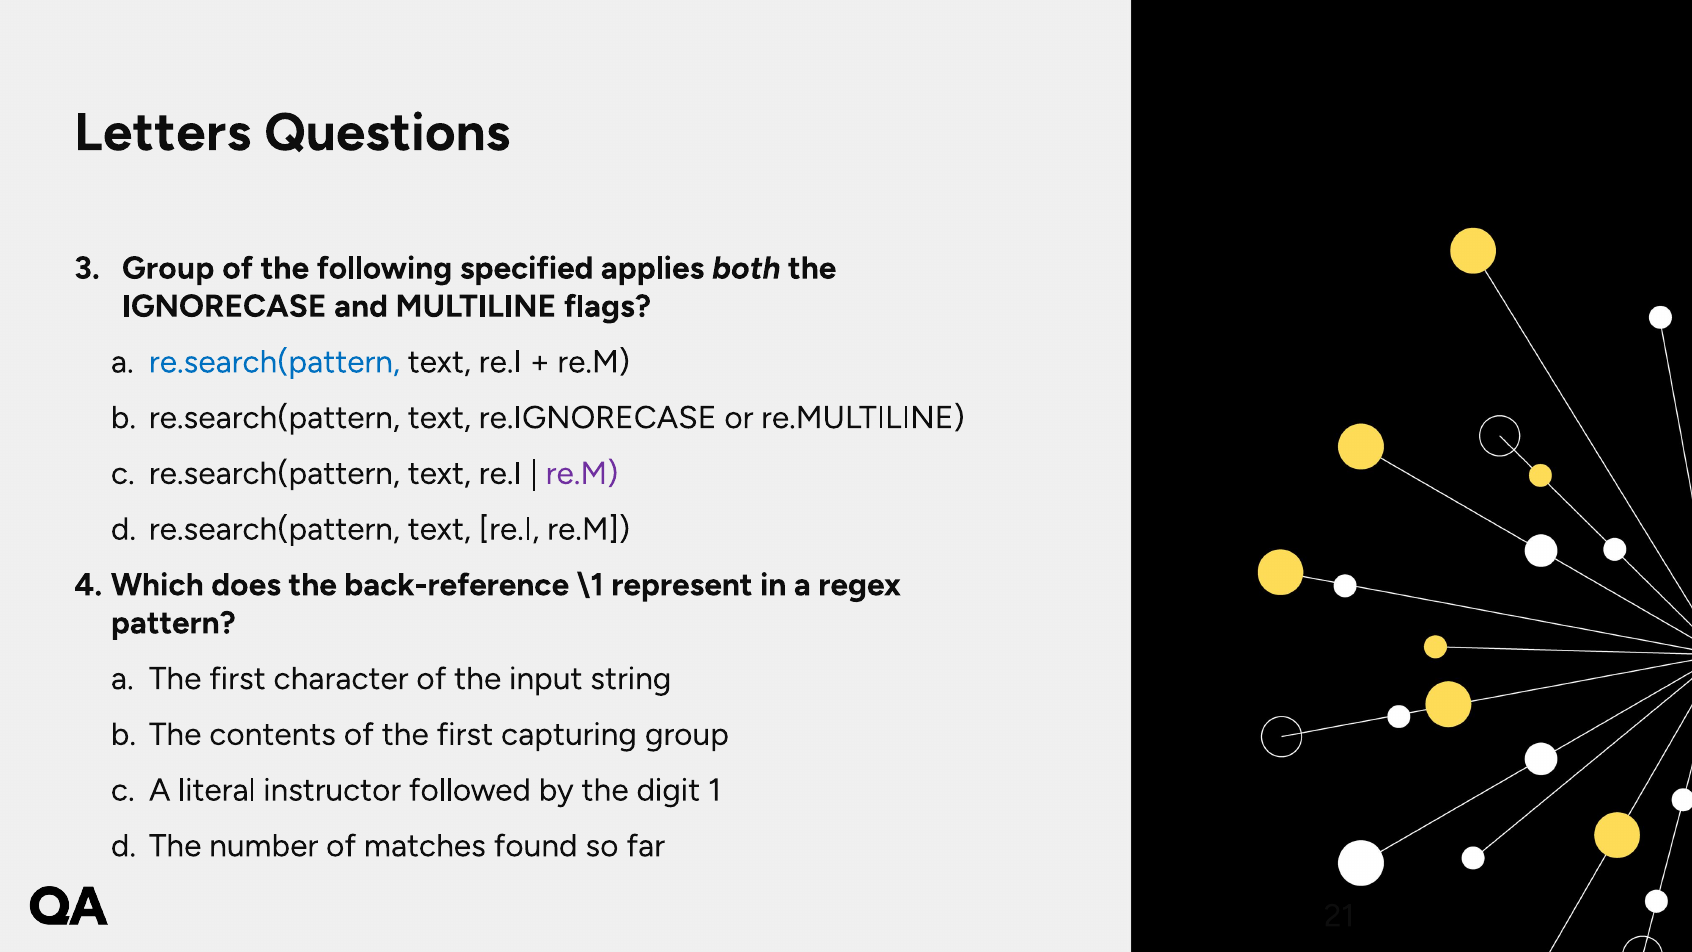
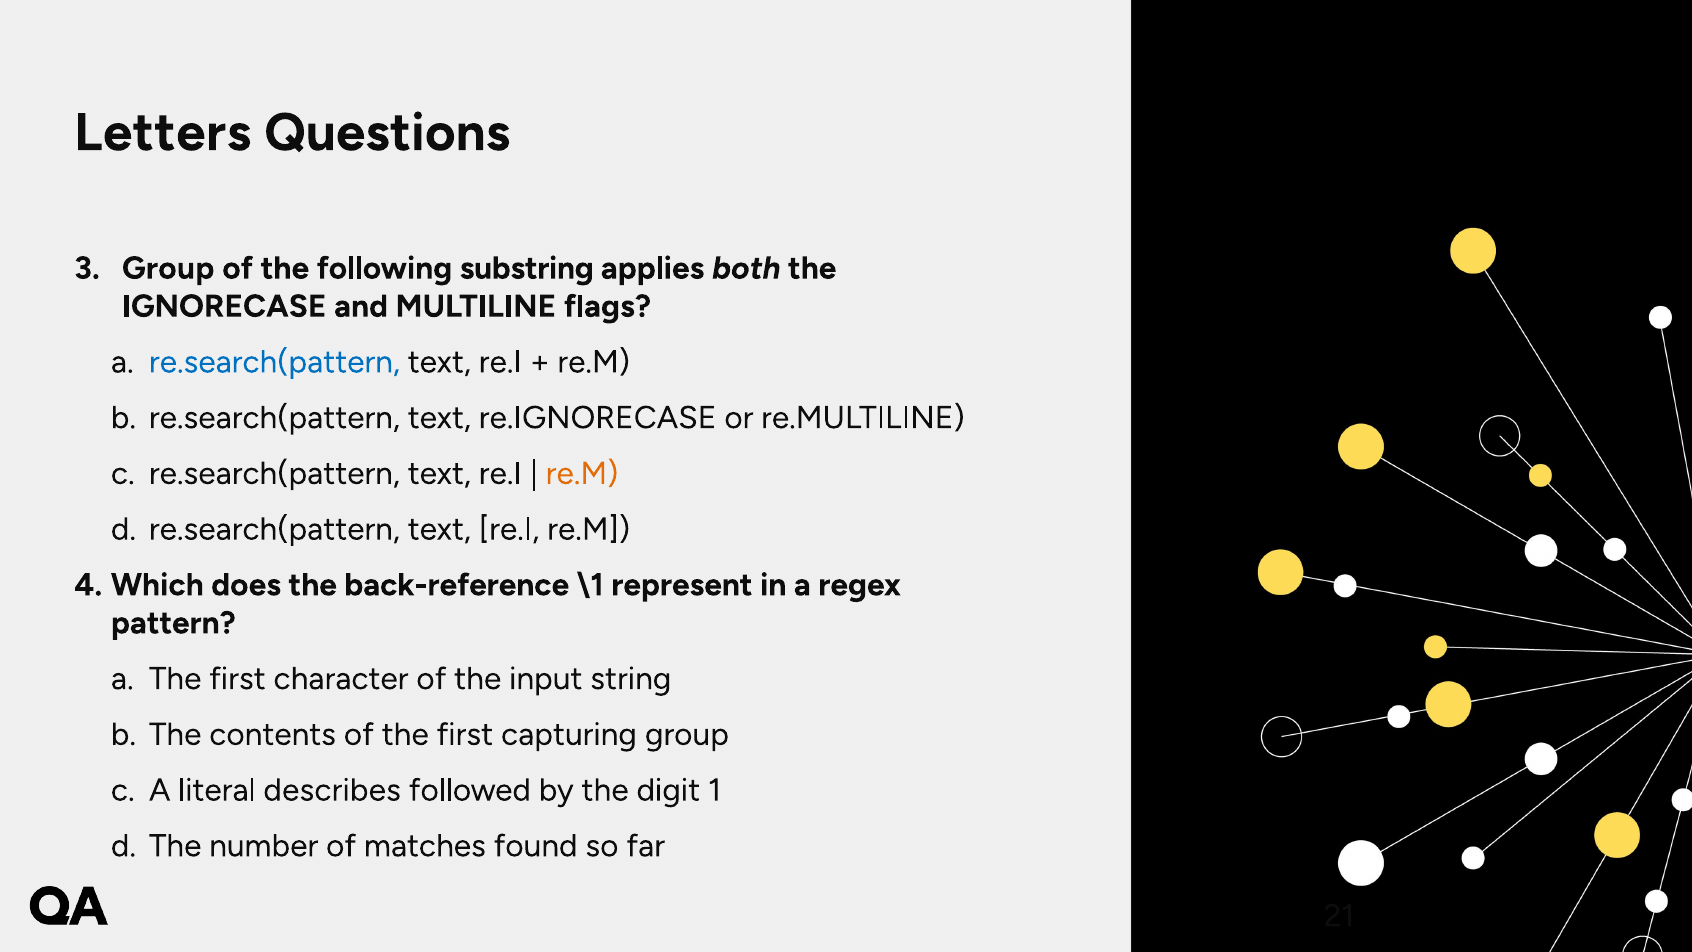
specified: specified -> substring (527, 268)
re.M colour: purple -> orange (582, 473)
instructor: instructor -> describes (332, 790)
